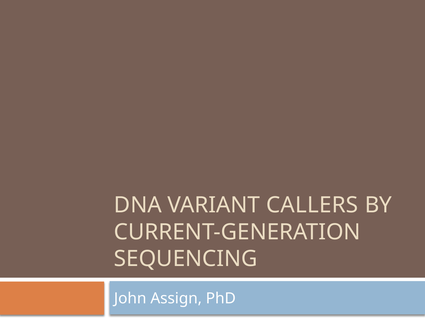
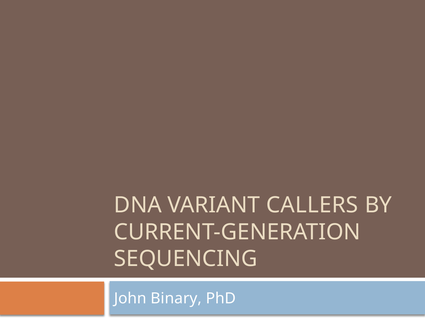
Assign: Assign -> Binary (176, 298)
